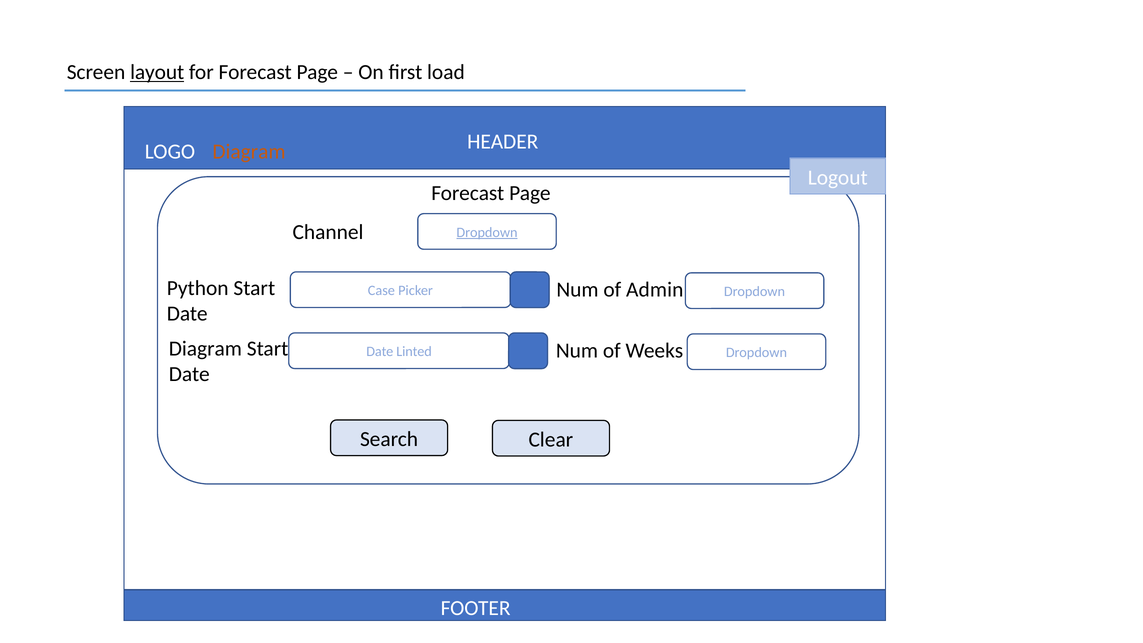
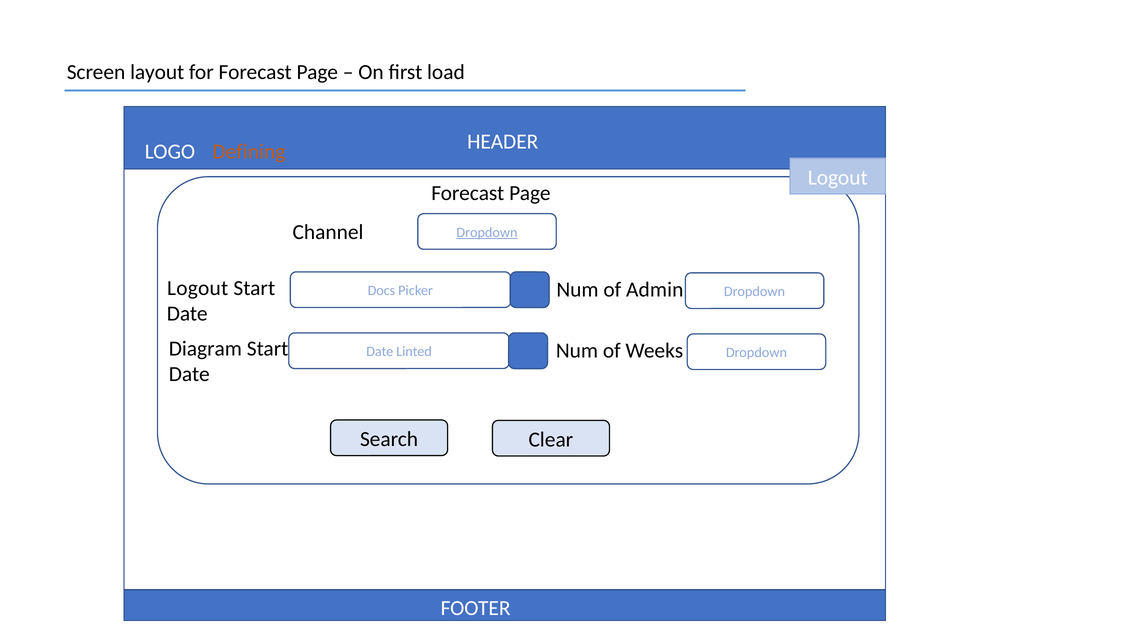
layout underline: present -> none (157, 72)
LOGO Diagram: Diagram -> Defining (249, 152)
Python: Python -> Logout (198, 288)
Case: Case -> Docs (381, 291)
